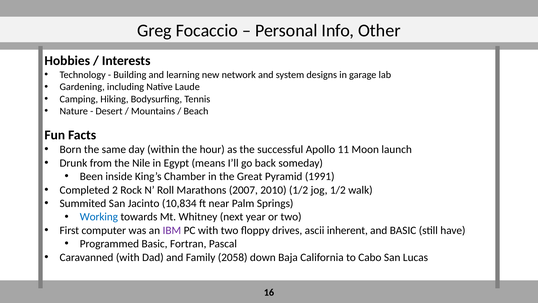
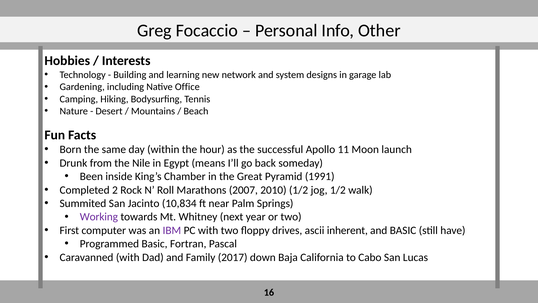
Laude: Laude -> Office (187, 87)
Working colour: blue -> purple (99, 217)
2058: 2058 -> 2017 (233, 257)
